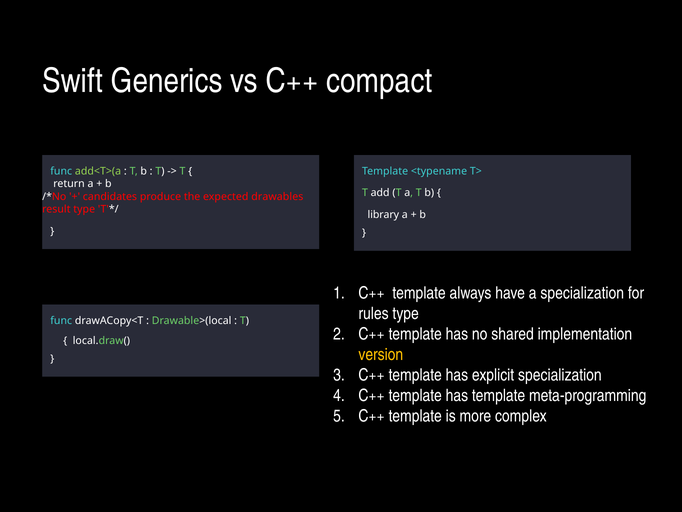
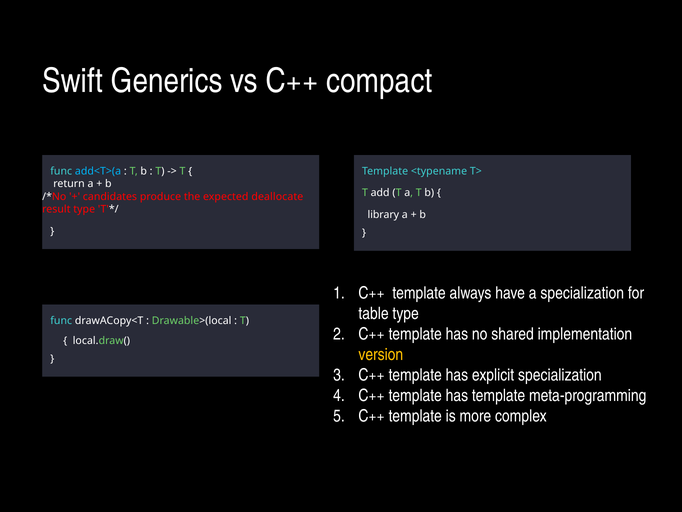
add<T>(a colour: light green -> light blue (98, 171)
drawables: drawables -> deallocate (277, 196)
rules: rules -> table (374, 313)
